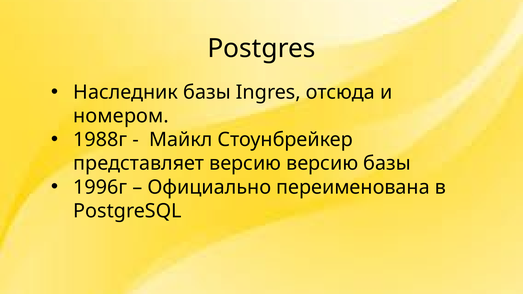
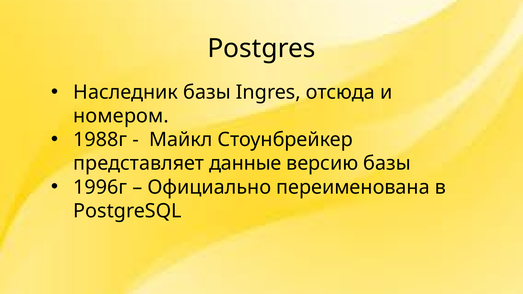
представляет версию: версию -> данные (245, 164)
